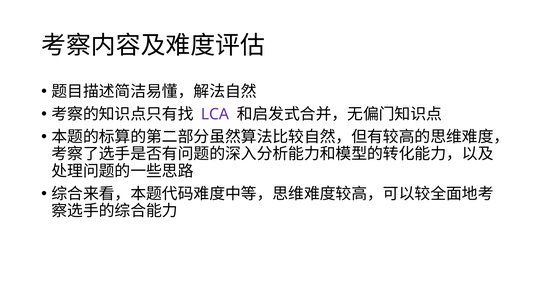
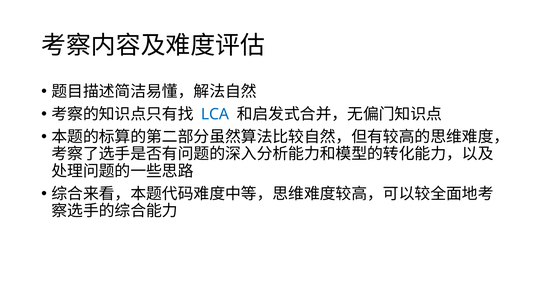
LCA colour: purple -> blue (215, 114)
